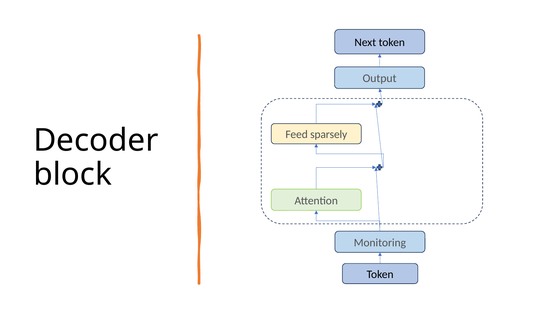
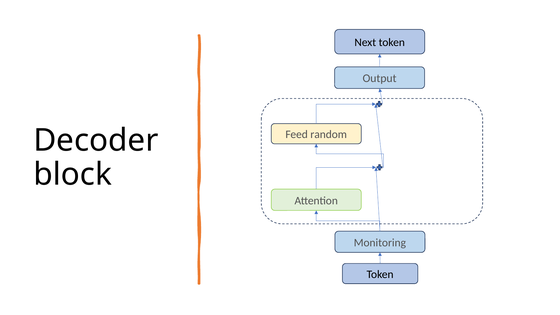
sparsely: sparsely -> random (329, 135)
